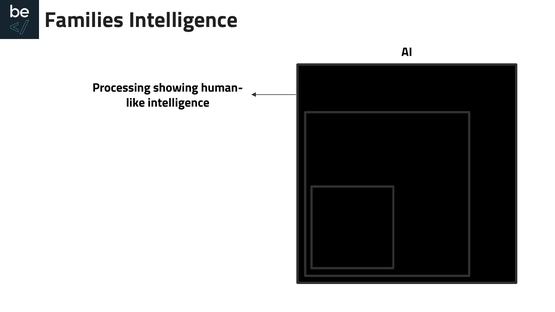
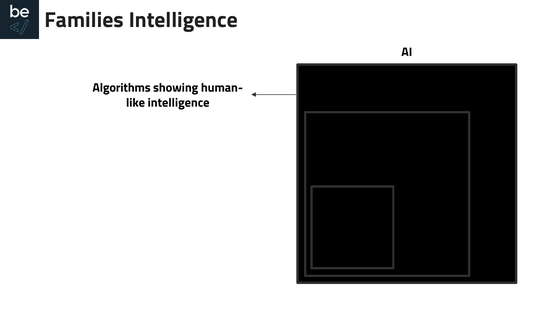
Processing: Processing -> Algorithms (122, 88)
